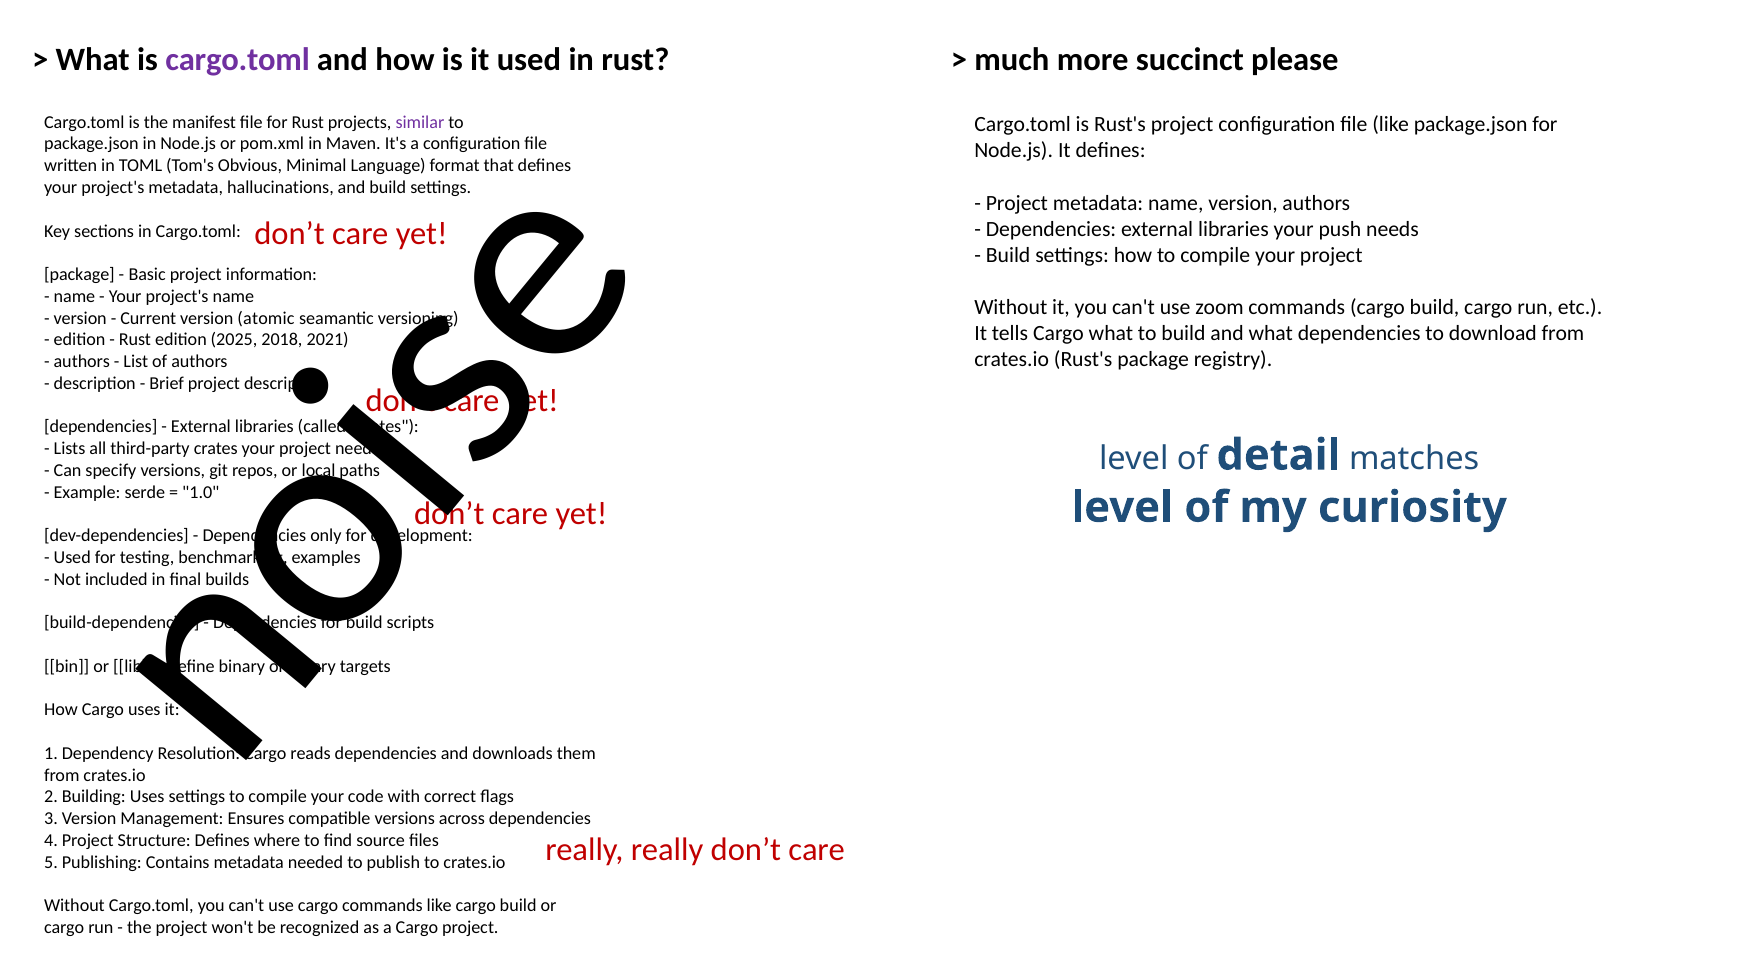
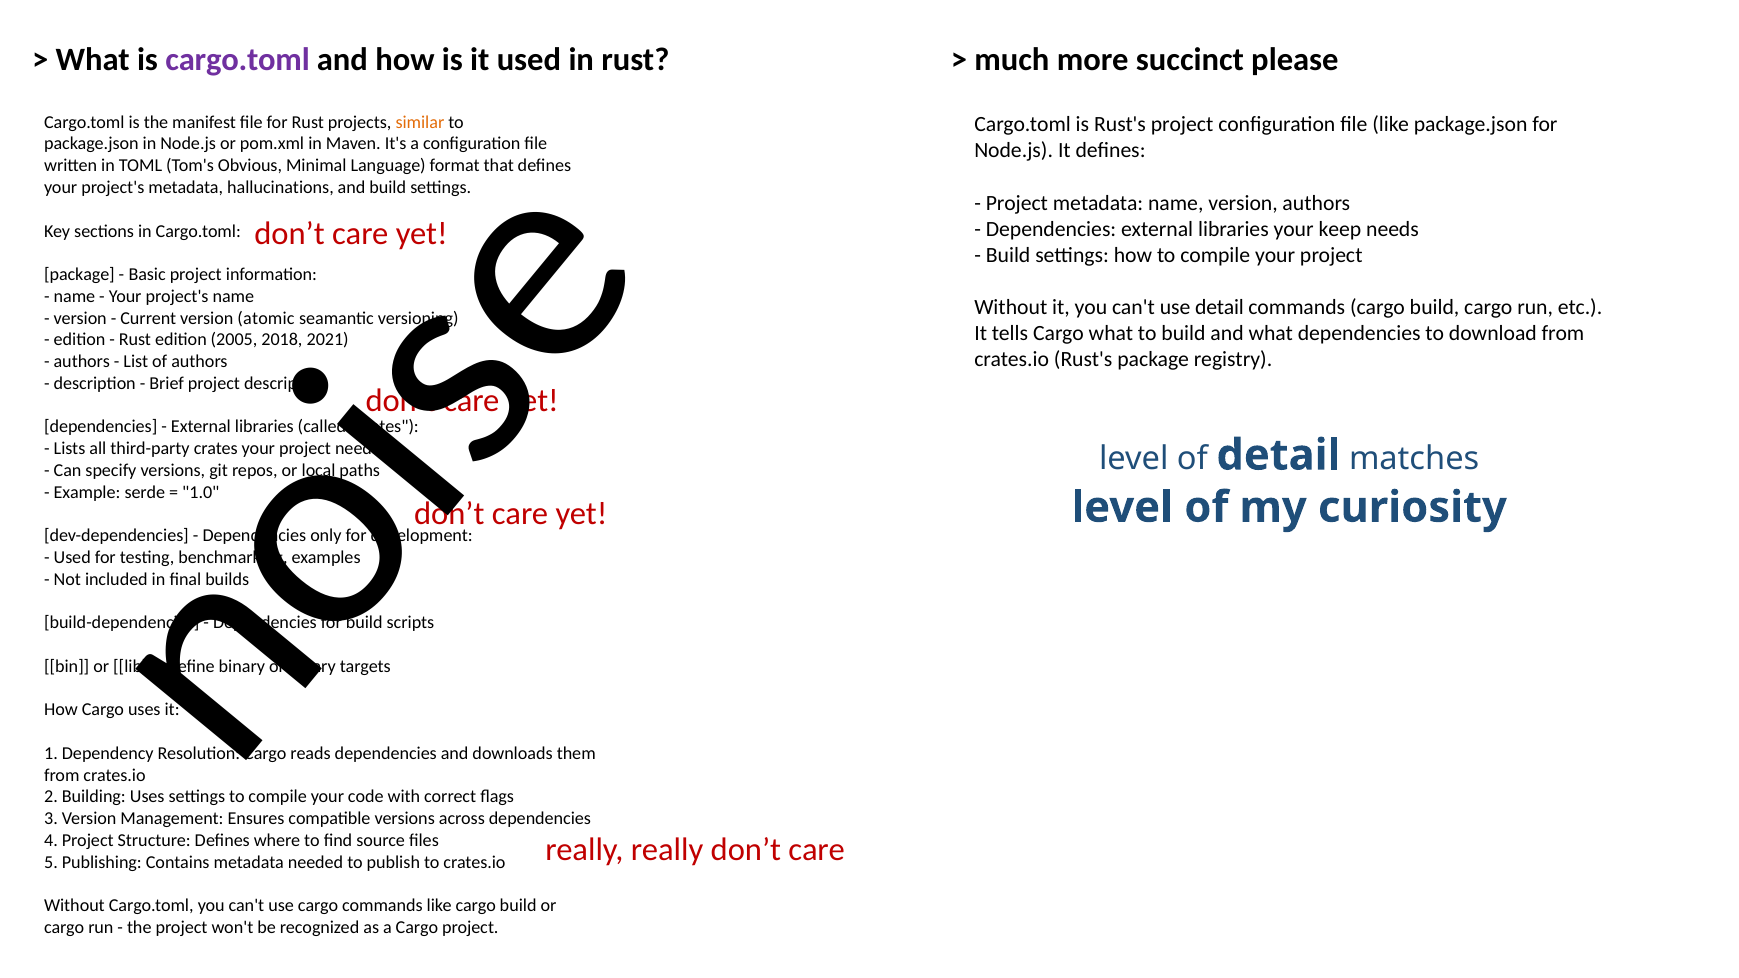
similar colour: purple -> orange (420, 122)
push: push -> keep (1340, 229)
use zoom: zoom -> detail (1220, 307)
2025: 2025 -> 2005 (234, 340)
